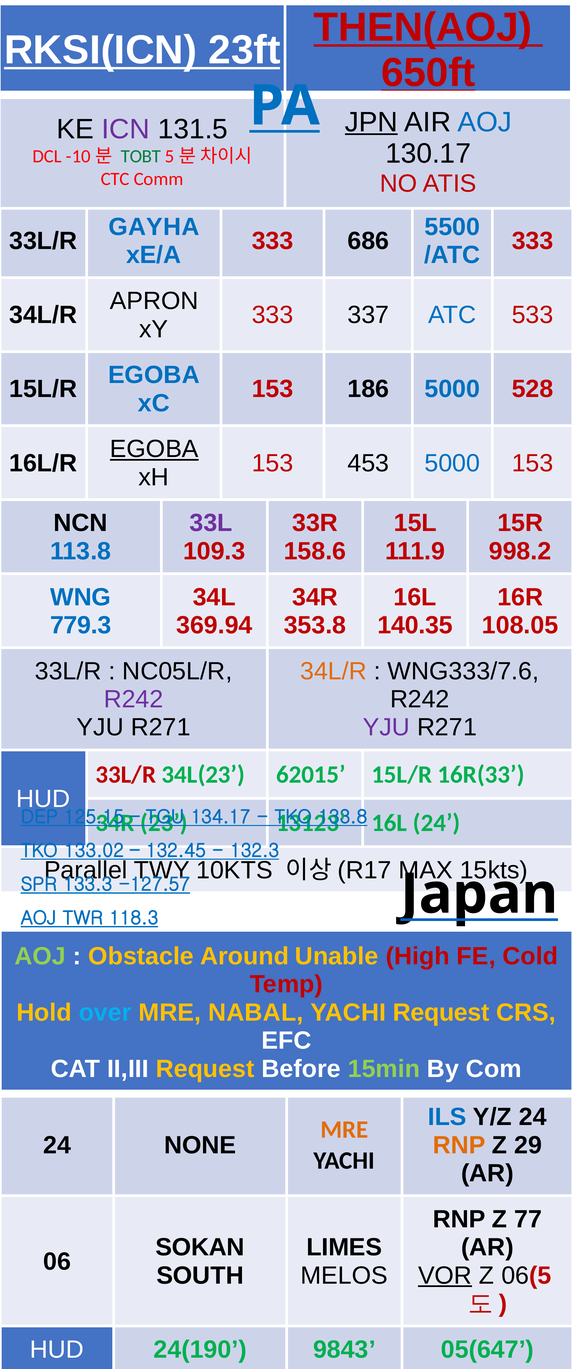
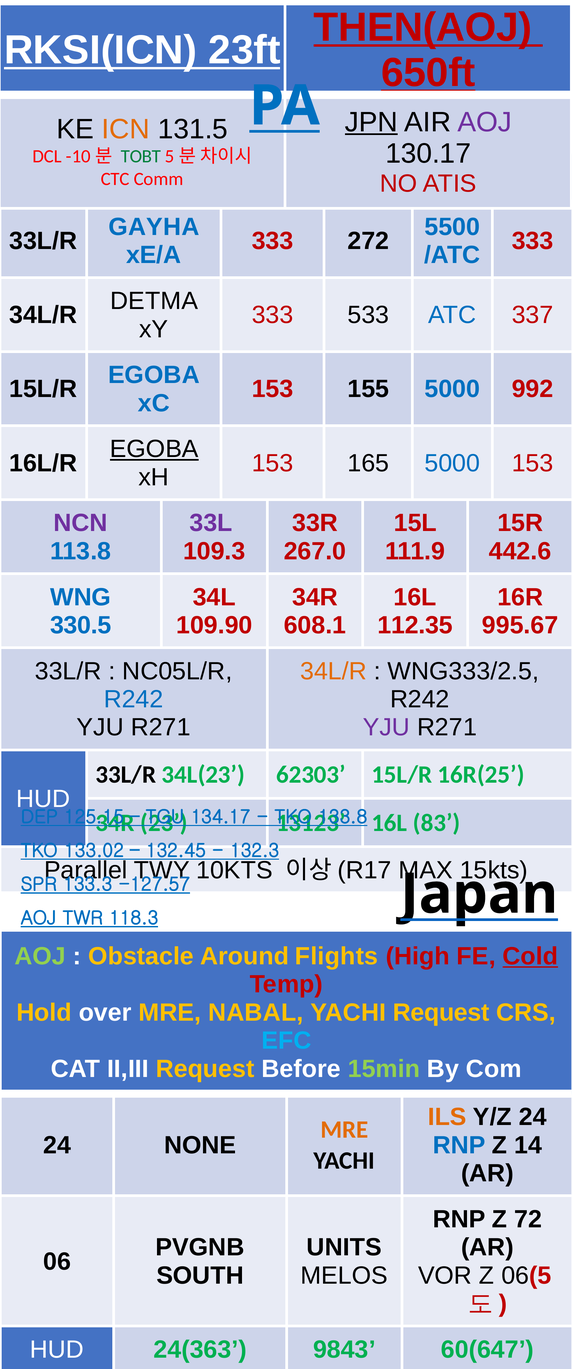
AOJ colour: blue -> purple (485, 122)
ICN colour: purple -> orange (126, 129)
686: 686 -> 272 (368, 241)
APRON: APRON -> DETMA (154, 301)
337: 337 -> 533 (368, 315)
533: 533 -> 337 (533, 315)
186: 186 -> 155 (368, 389)
528: 528 -> 992 (533, 389)
453: 453 -> 165 (368, 463)
NCN colour: black -> purple (80, 523)
158.6: 158.6 -> 267.0 (315, 551)
998.2: 998.2 -> 442.6 (520, 551)
779.3: 779.3 -> 330.5 (81, 625)
369.94: 369.94 -> 109.90 (214, 625)
353.8: 353.8 -> 608.1 (315, 625)
140.35: 140.35 -> 112.35 (415, 625)
108.05: 108.05 -> 995.67 (520, 625)
WNG333/7.6: WNG333/7.6 -> WNG333/2.5 (463, 671)
R242 colour: purple -> blue (133, 699)
33L/R colour: red -> black (126, 774)
62015: 62015 -> 62303 (311, 774)
16R(33: 16R(33 -> 16R(25 (481, 774)
16L 24: 24 -> 83 (437, 823)
Unable: Unable -> Flights (337, 956)
Cold underline: none -> present (530, 956)
over colour: light blue -> white (105, 1012)
EFC colour: white -> light blue (286, 1040)
ILS colour: blue -> orange (447, 1117)
RNP colour: orange -> blue (459, 1145)
29: 29 -> 14 (528, 1145)
77: 77 -> 72 (528, 1219)
SOKAN: SOKAN -> PVGNB (200, 1247)
LIMES: LIMES -> UNITS (344, 1247)
VOR underline: present -> none (445, 1275)
24(190: 24(190 -> 24(363 (200, 1349)
05(647: 05(647 -> 60(647 (487, 1349)
